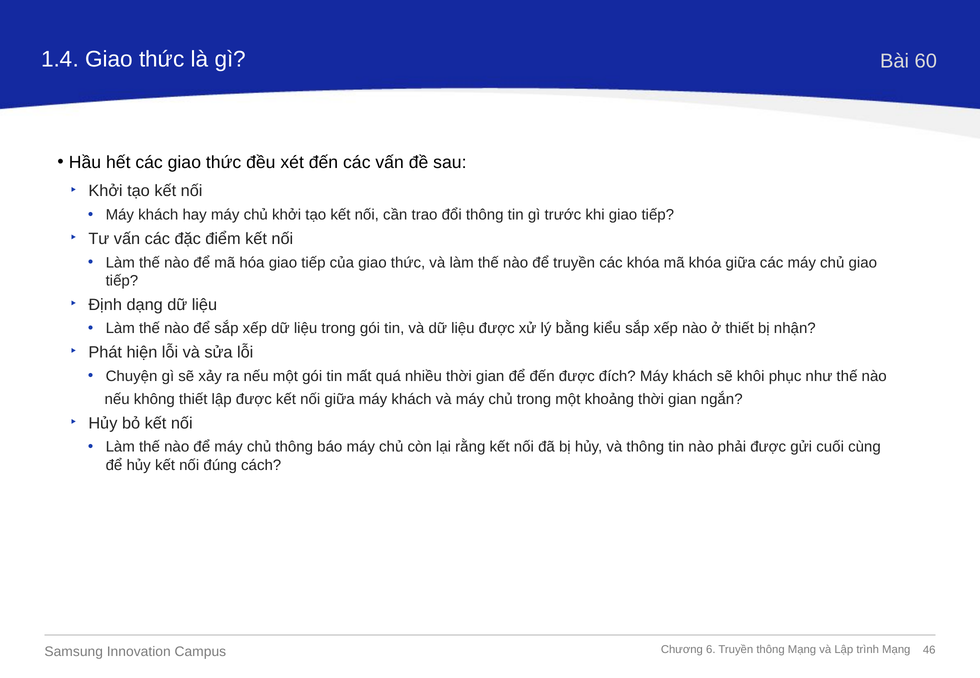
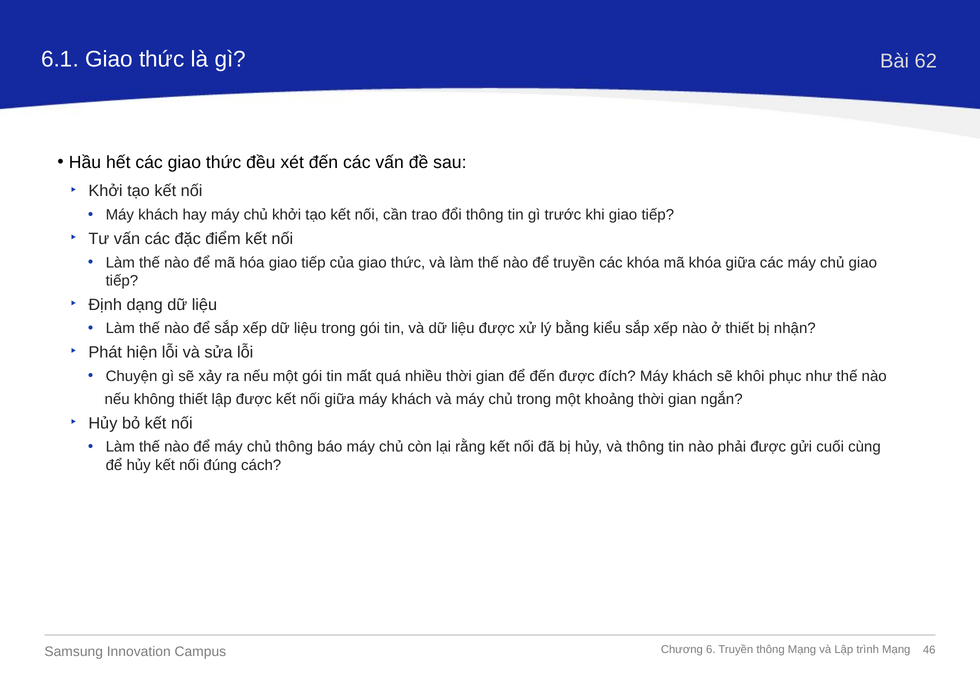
1.4: 1.4 -> 6.1 (60, 59)
60: 60 -> 62 (926, 61)
